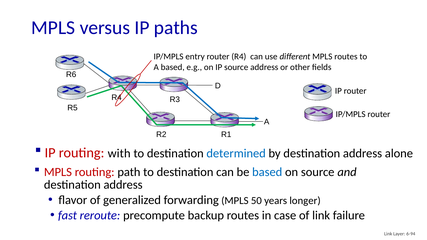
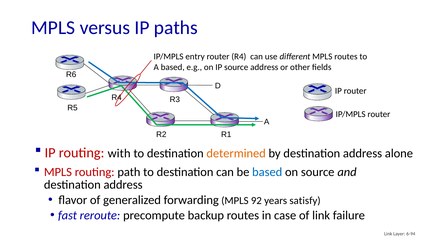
determined colour: blue -> orange (236, 153)
50: 50 -> 92 (256, 201)
longer: longer -> satisfy (305, 201)
